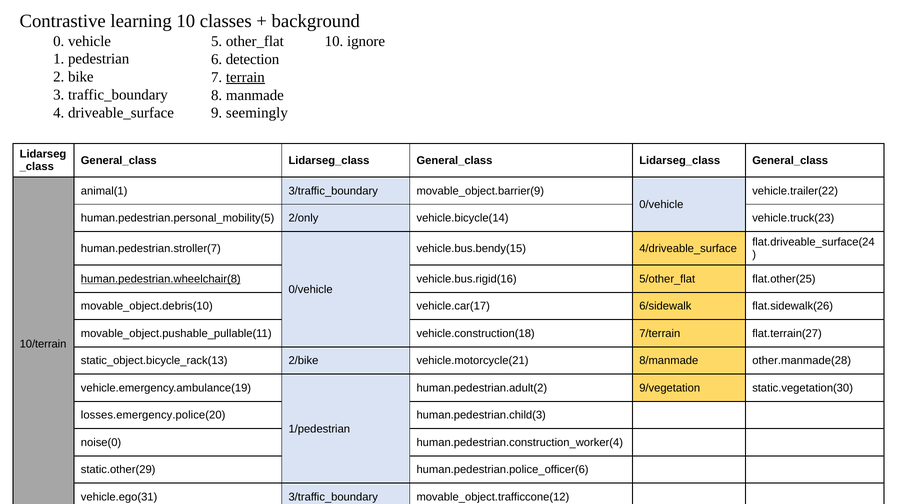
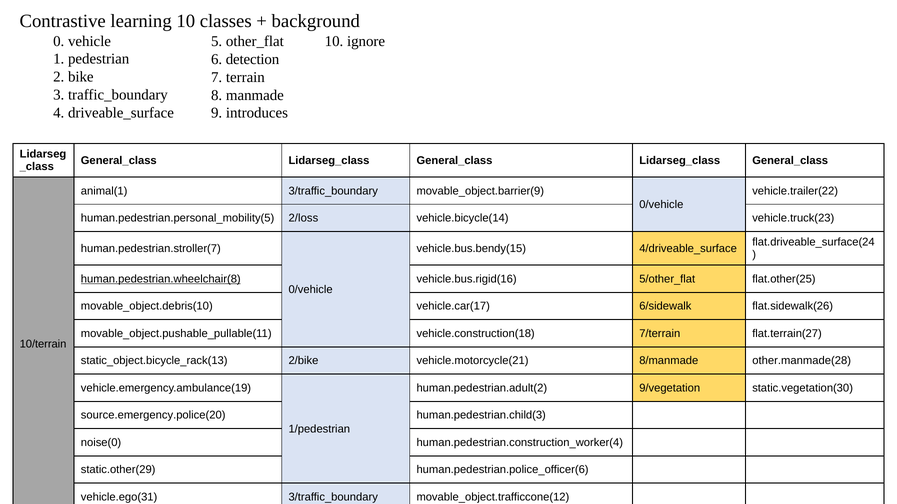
terrain underline: present -> none (245, 77)
seemingly: seemingly -> introduces (257, 113)
2/only: 2/only -> 2/loss (303, 218)
losses.emergency.police(20: losses.emergency.police(20 -> source.emergency.police(20 (153, 416)
